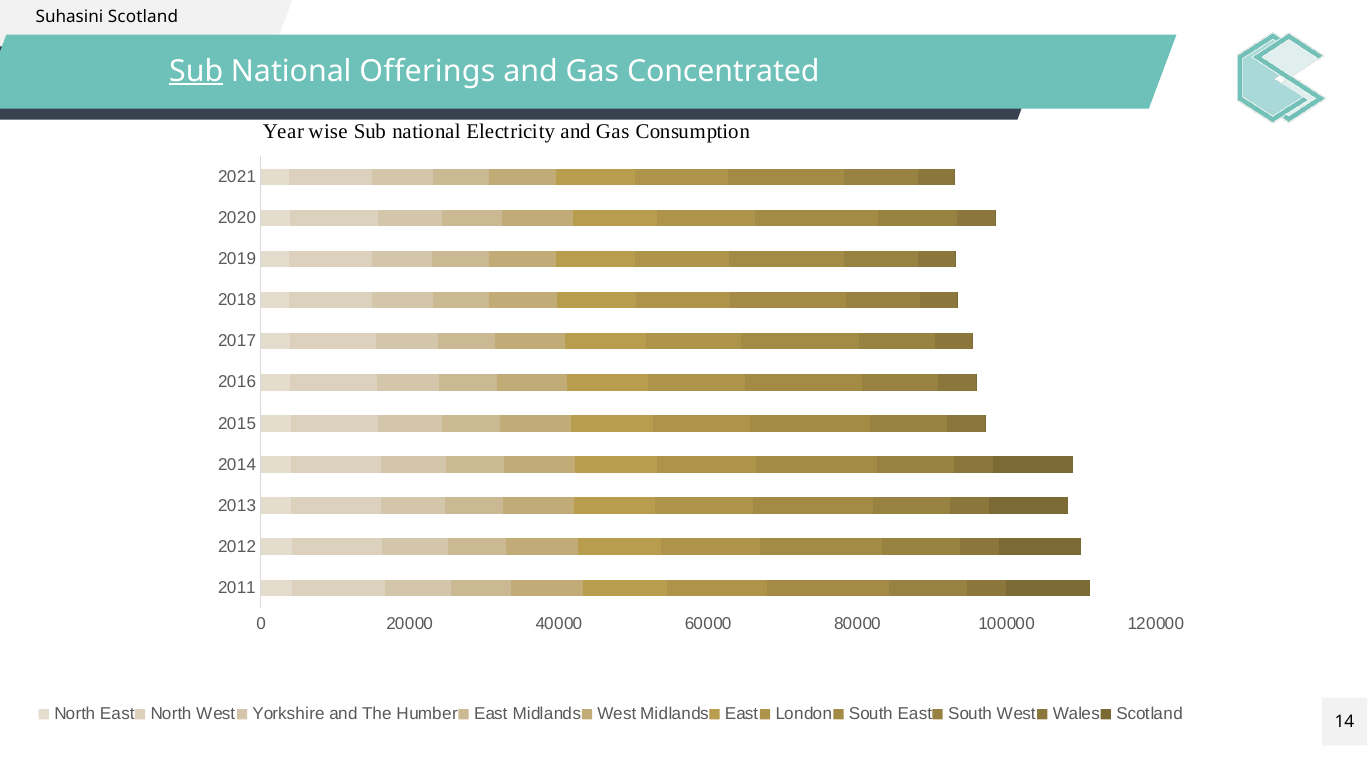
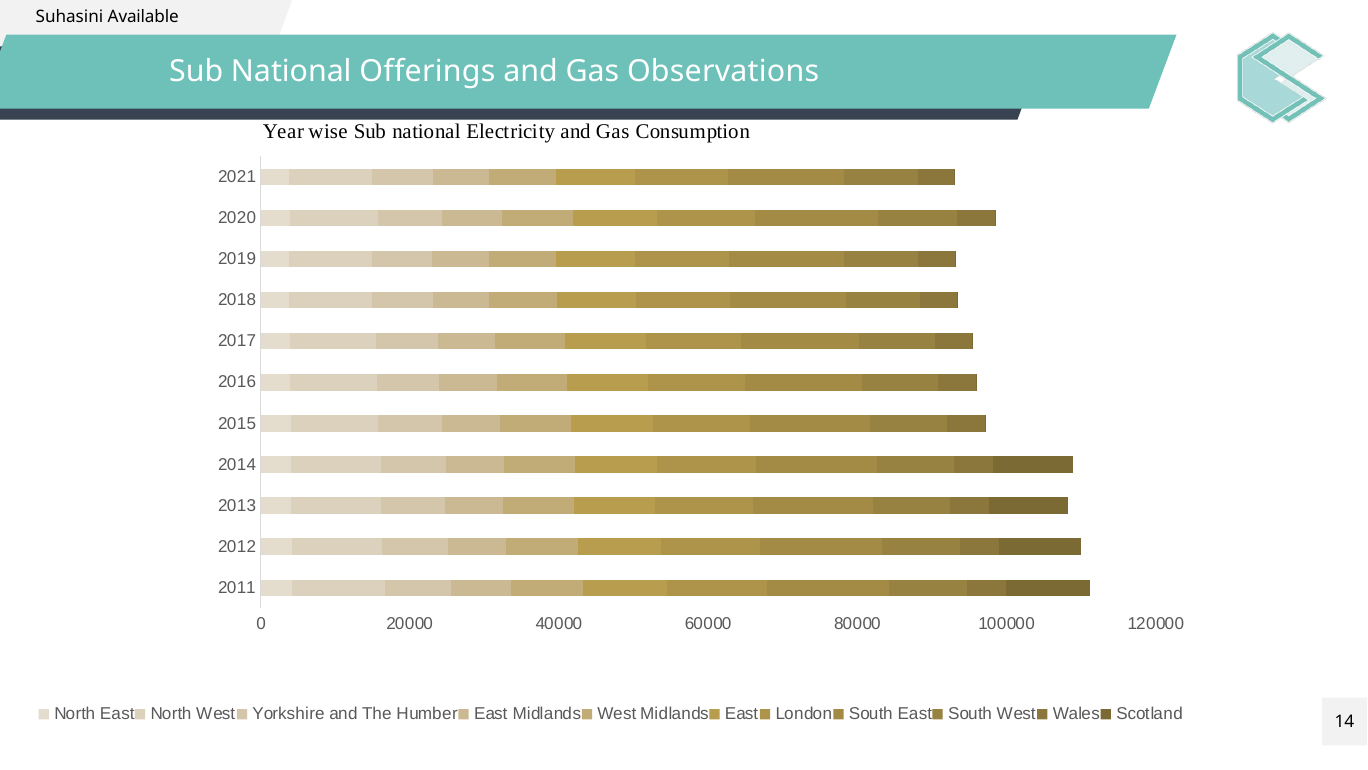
Suhasini Scotland: Scotland -> Available (143, 17)
Sub underline: present -> none (196, 71)
Concentrated: Concentrated -> Observations (723, 71)
